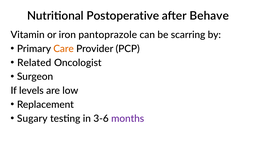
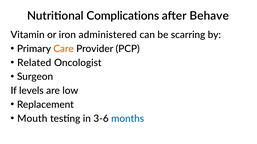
Postoperative: Postoperative -> Complications (123, 16)
pantoprazole: pantoprazole -> administered (108, 35)
Sugary: Sugary -> Mouth (32, 119)
months colour: purple -> blue (128, 119)
